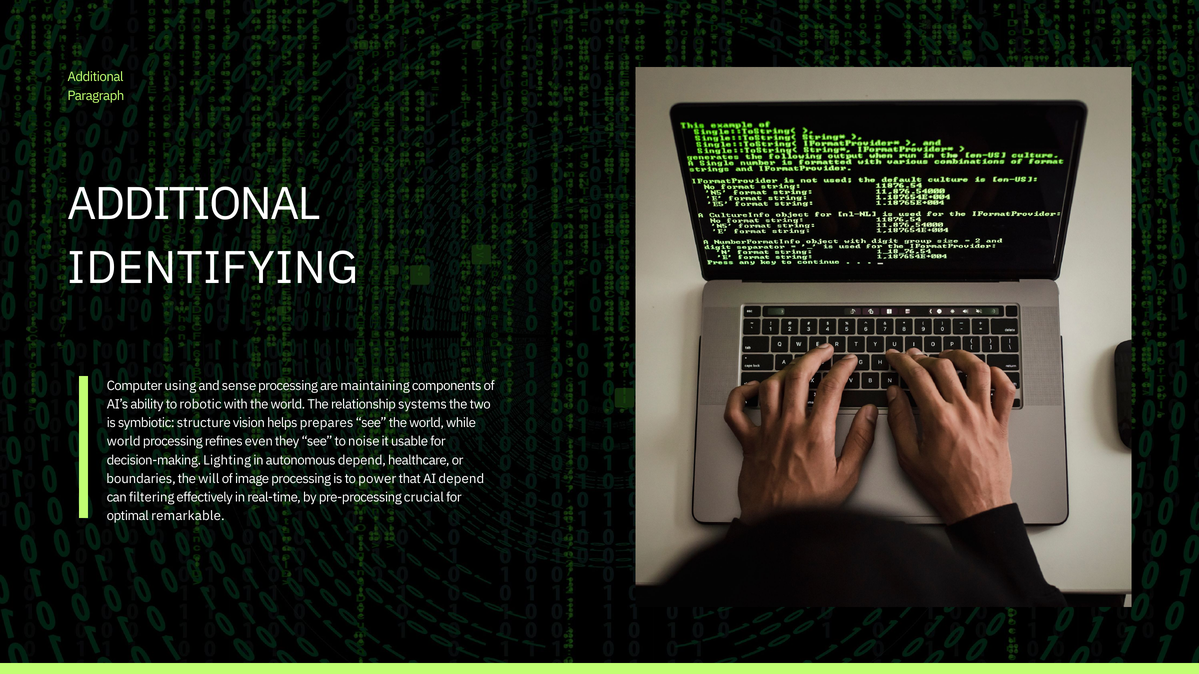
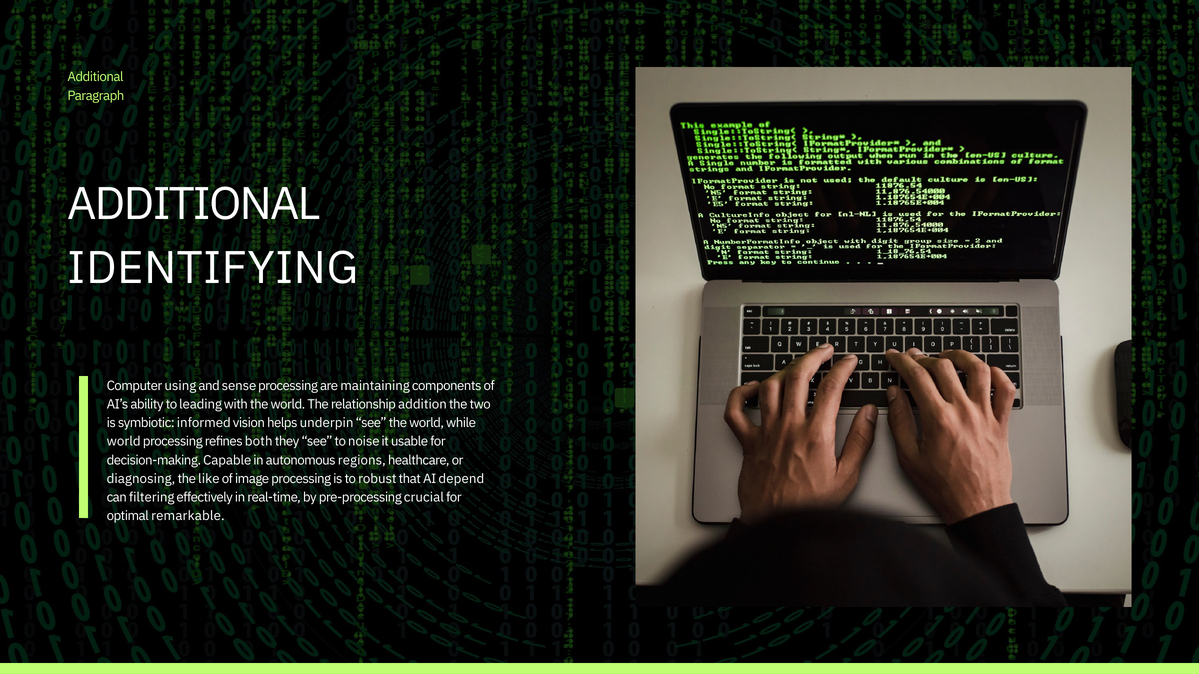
robotic: robotic -> leading (201, 405)
systems: systems -> addition (422, 405)
structure: structure -> informed (204, 423)
prepares: prepares -> underpin (327, 423)
even: even -> both (259, 442)
Lighting: Lighting -> Capable (227, 461)
autonomous depend: depend -> regions (362, 461)
boundaries: boundaries -> diagnosing (141, 479)
will: will -> like (209, 479)
power: power -> robust (377, 479)
